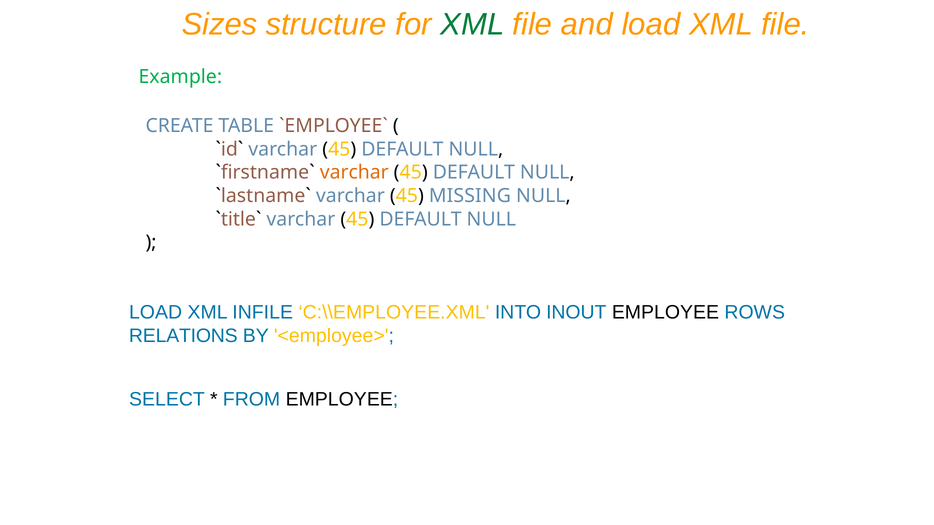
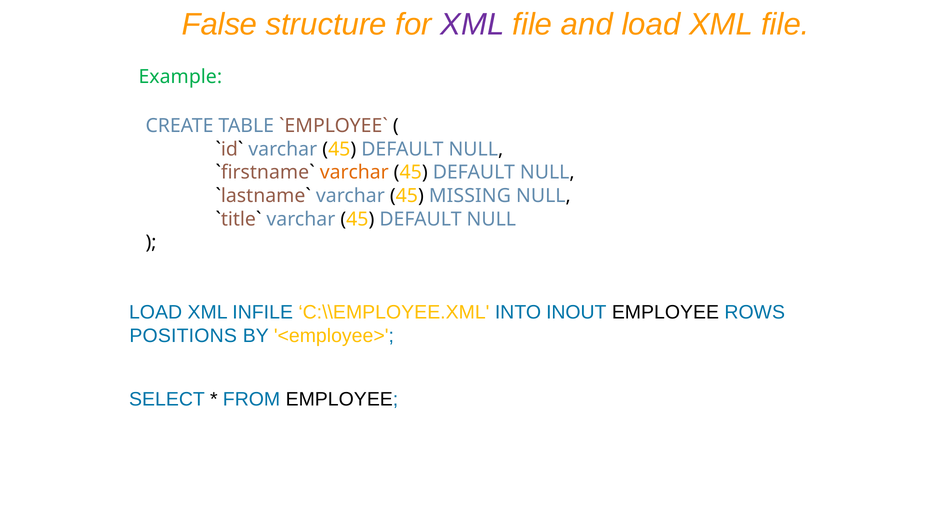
Sizes: Sizes -> False (220, 24)
XML colour: green -> purple (472, 24)
RELATIONS: RELATIONS -> POSITIONS (183, 336)
